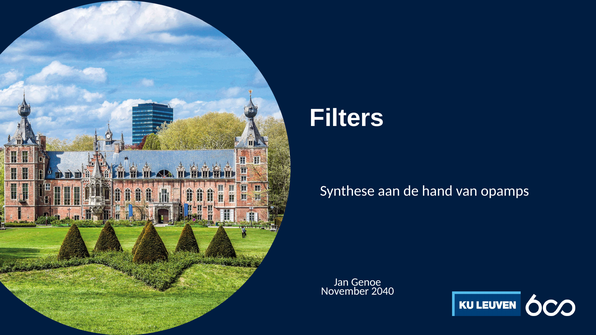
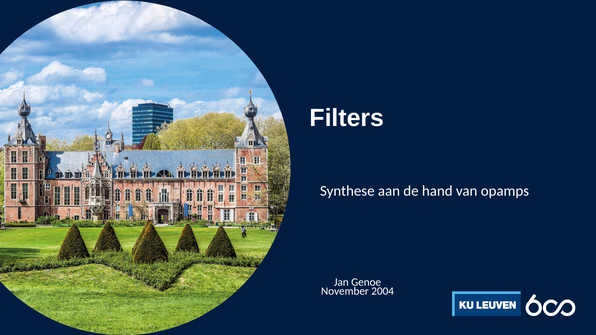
2040: 2040 -> 2004 (383, 291)
